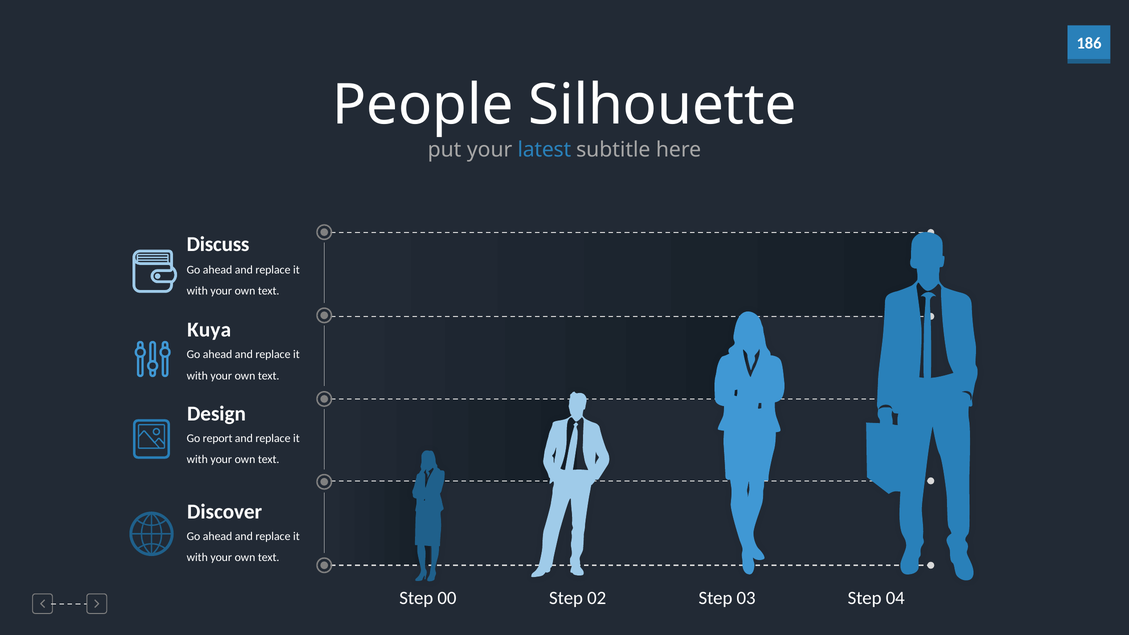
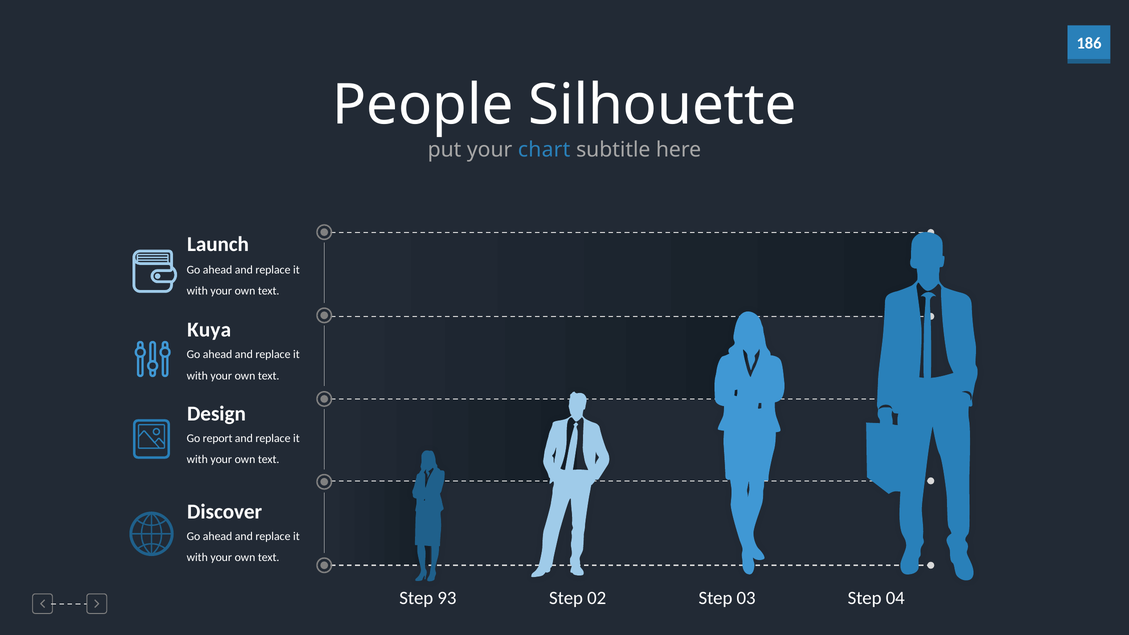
latest: latest -> chart (544, 150)
Discuss: Discuss -> Launch (218, 244)
00: 00 -> 93 (447, 598)
